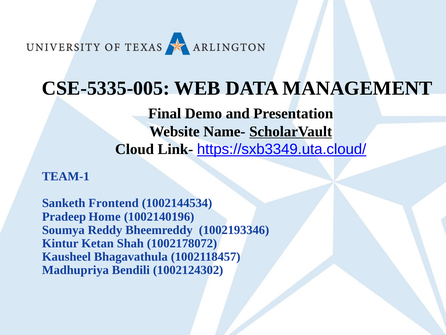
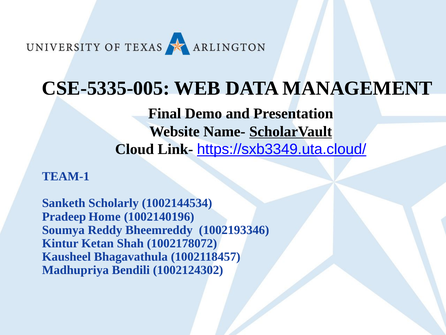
Frontend: Frontend -> Scholarly (114, 203)
